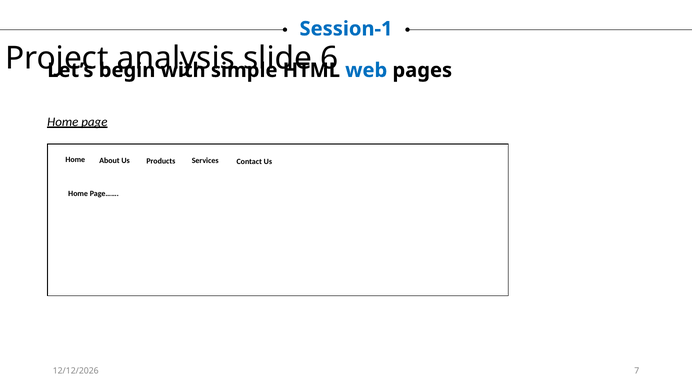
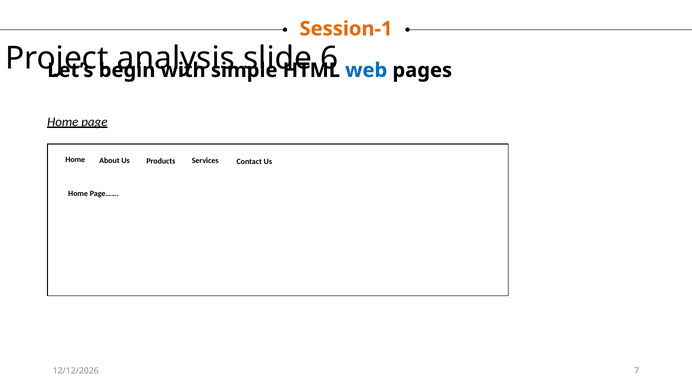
Session-1 colour: blue -> orange (346, 29)
